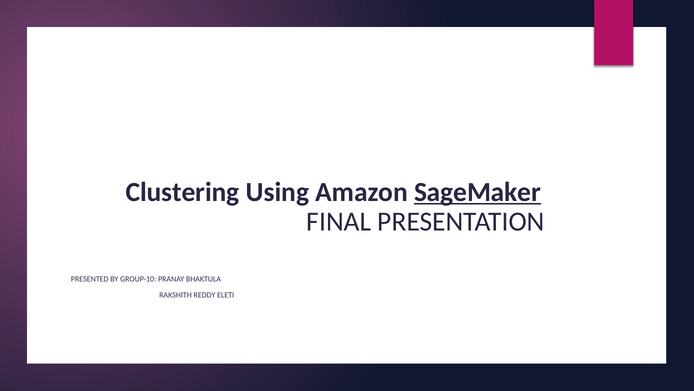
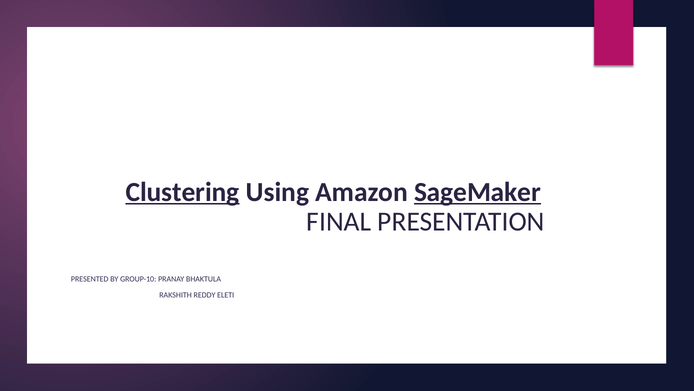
Clustering underline: none -> present (183, 192)
